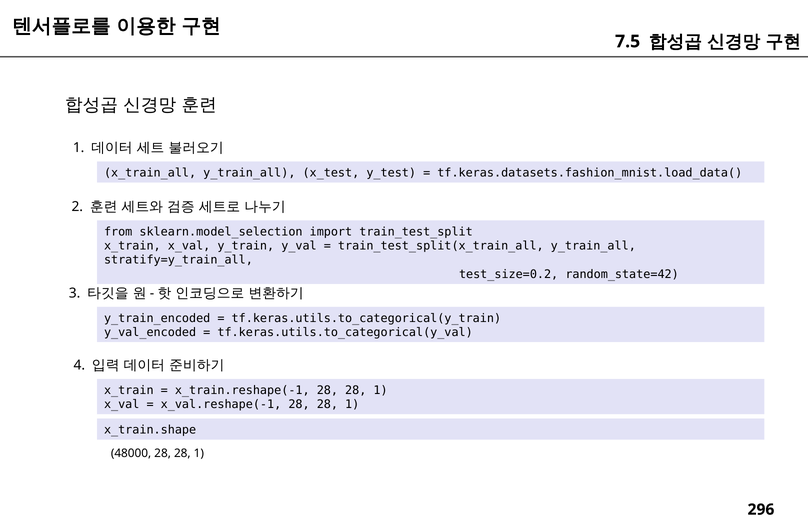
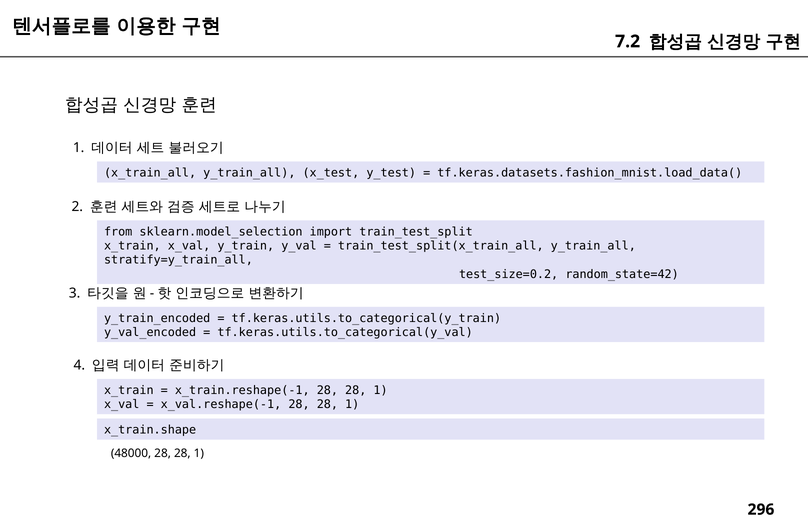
7.5: 7.5 -> 7.2 (628, 41)
